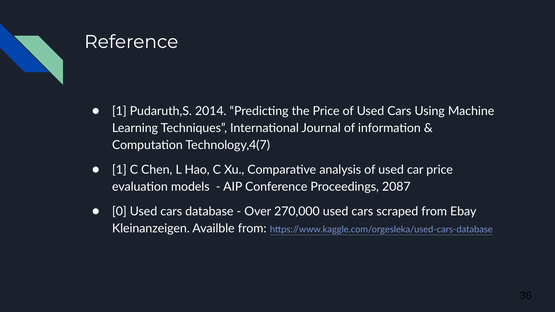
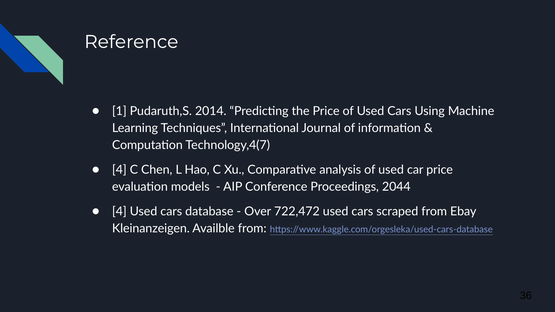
1: 1 -> 4 (119, 170)
2087: 2087 -> 2044 (396, 187)
0: 0 -> 4 (119, 212)
270,000: 270,000 -> 722,472 (297, 212)
